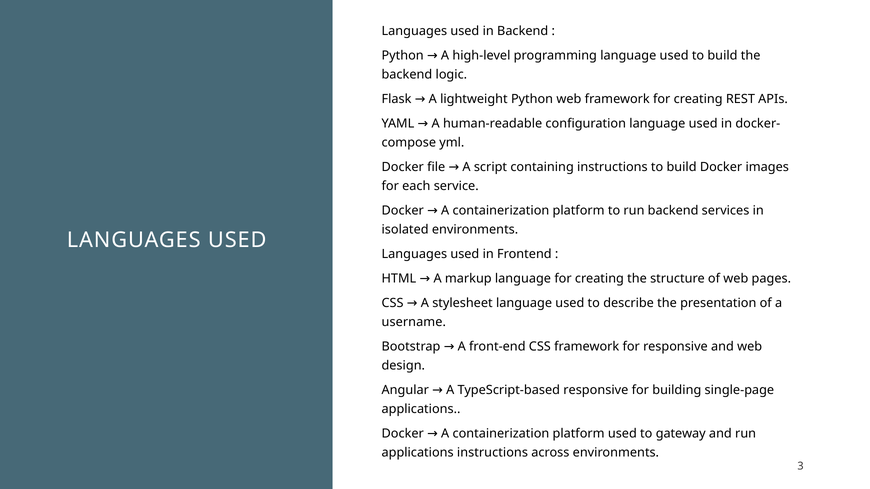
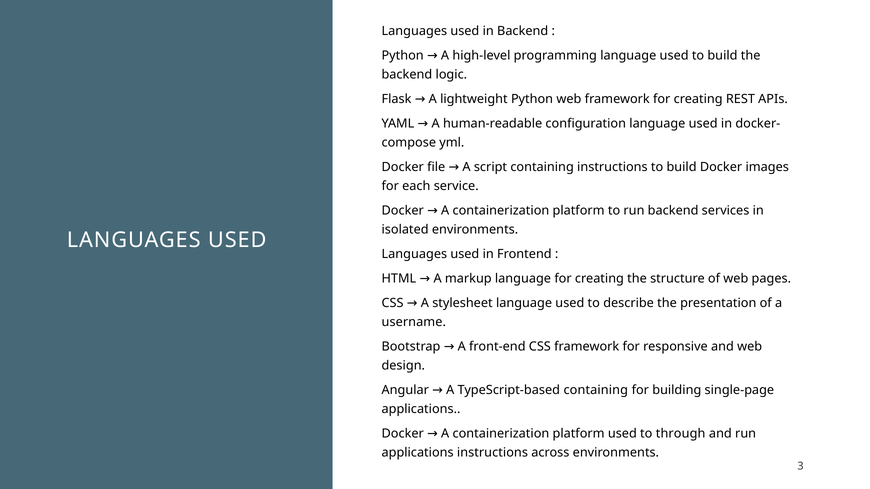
TypeScript-based responsive: responsive -> containing (596, 390)
gateway: gateway -> through (681, 434)
